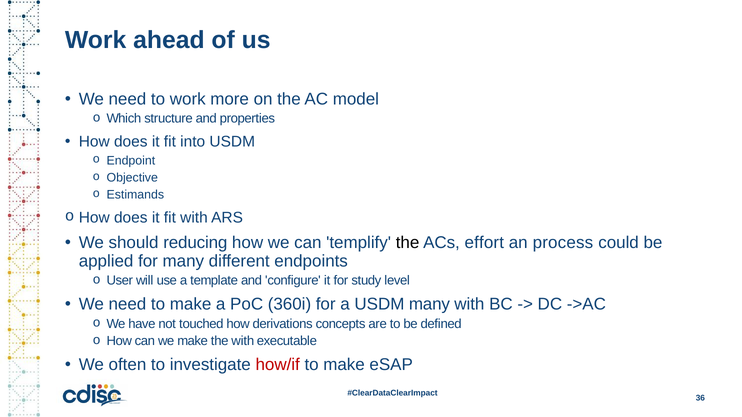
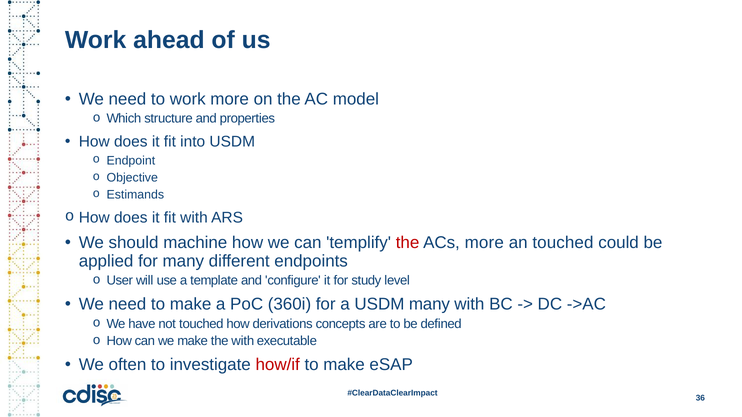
reducing: reducing -> machine (195, 243)
the colour: black -> red (408, 243)
ACs effort: effort -> more (484, 243)
an process: process -> touched (563, 243)
